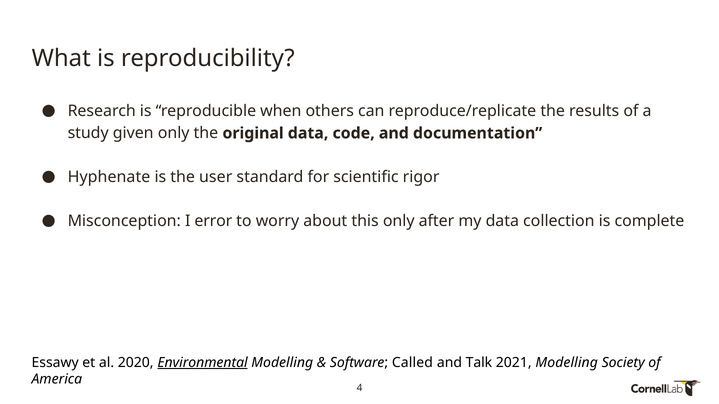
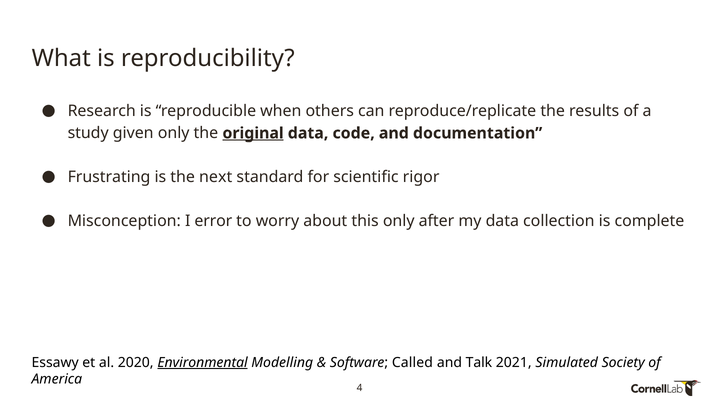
original underline: none -> present (253, 133)
Hyphenate: Hyphenate -> Frustrating (109, 177)
user: user -> next (216, 177)
2021 Modelling: Modelling -> Simulated (567, 363)
